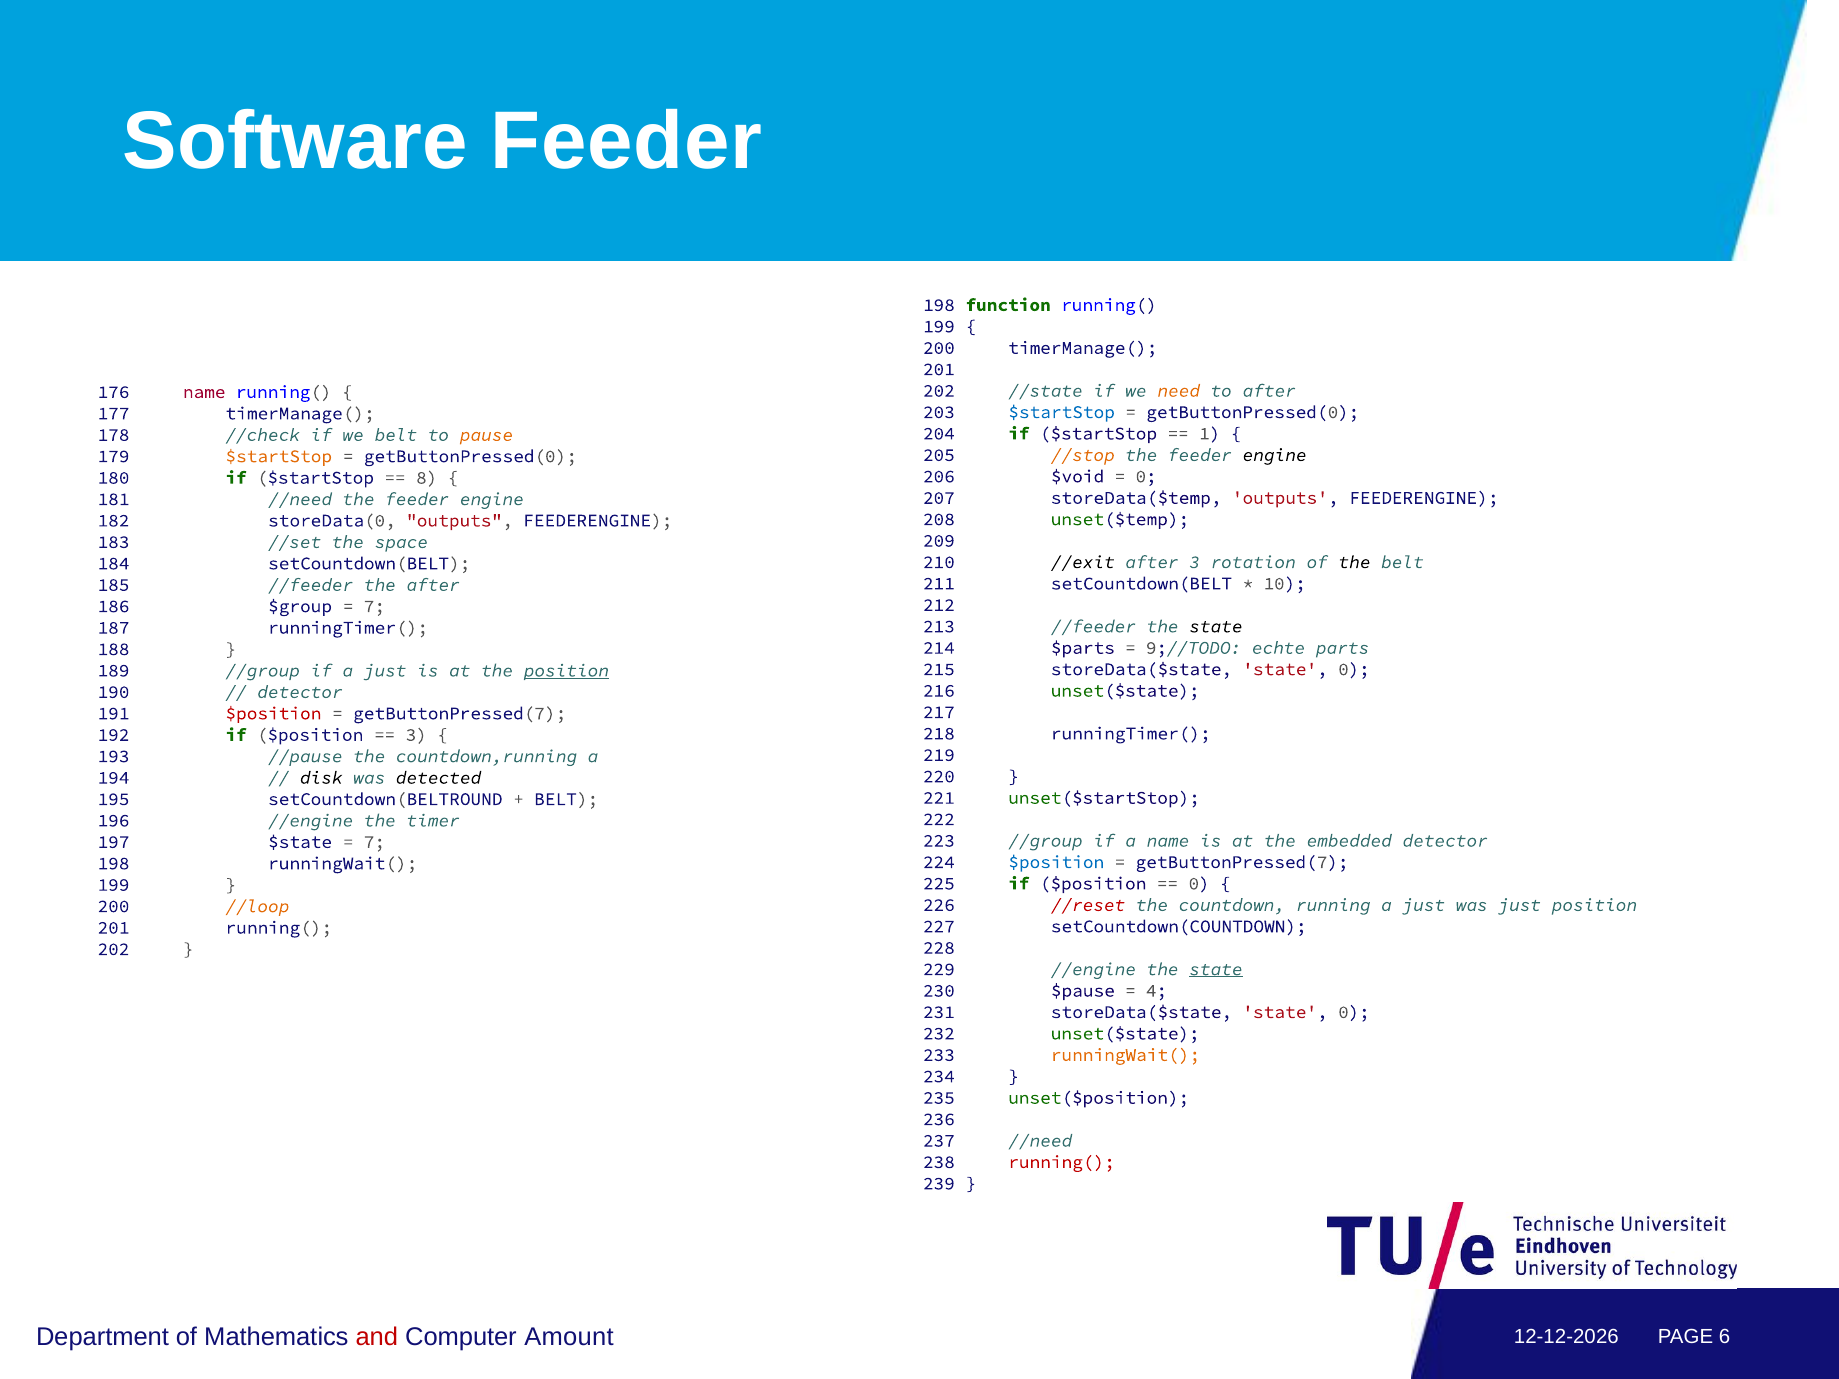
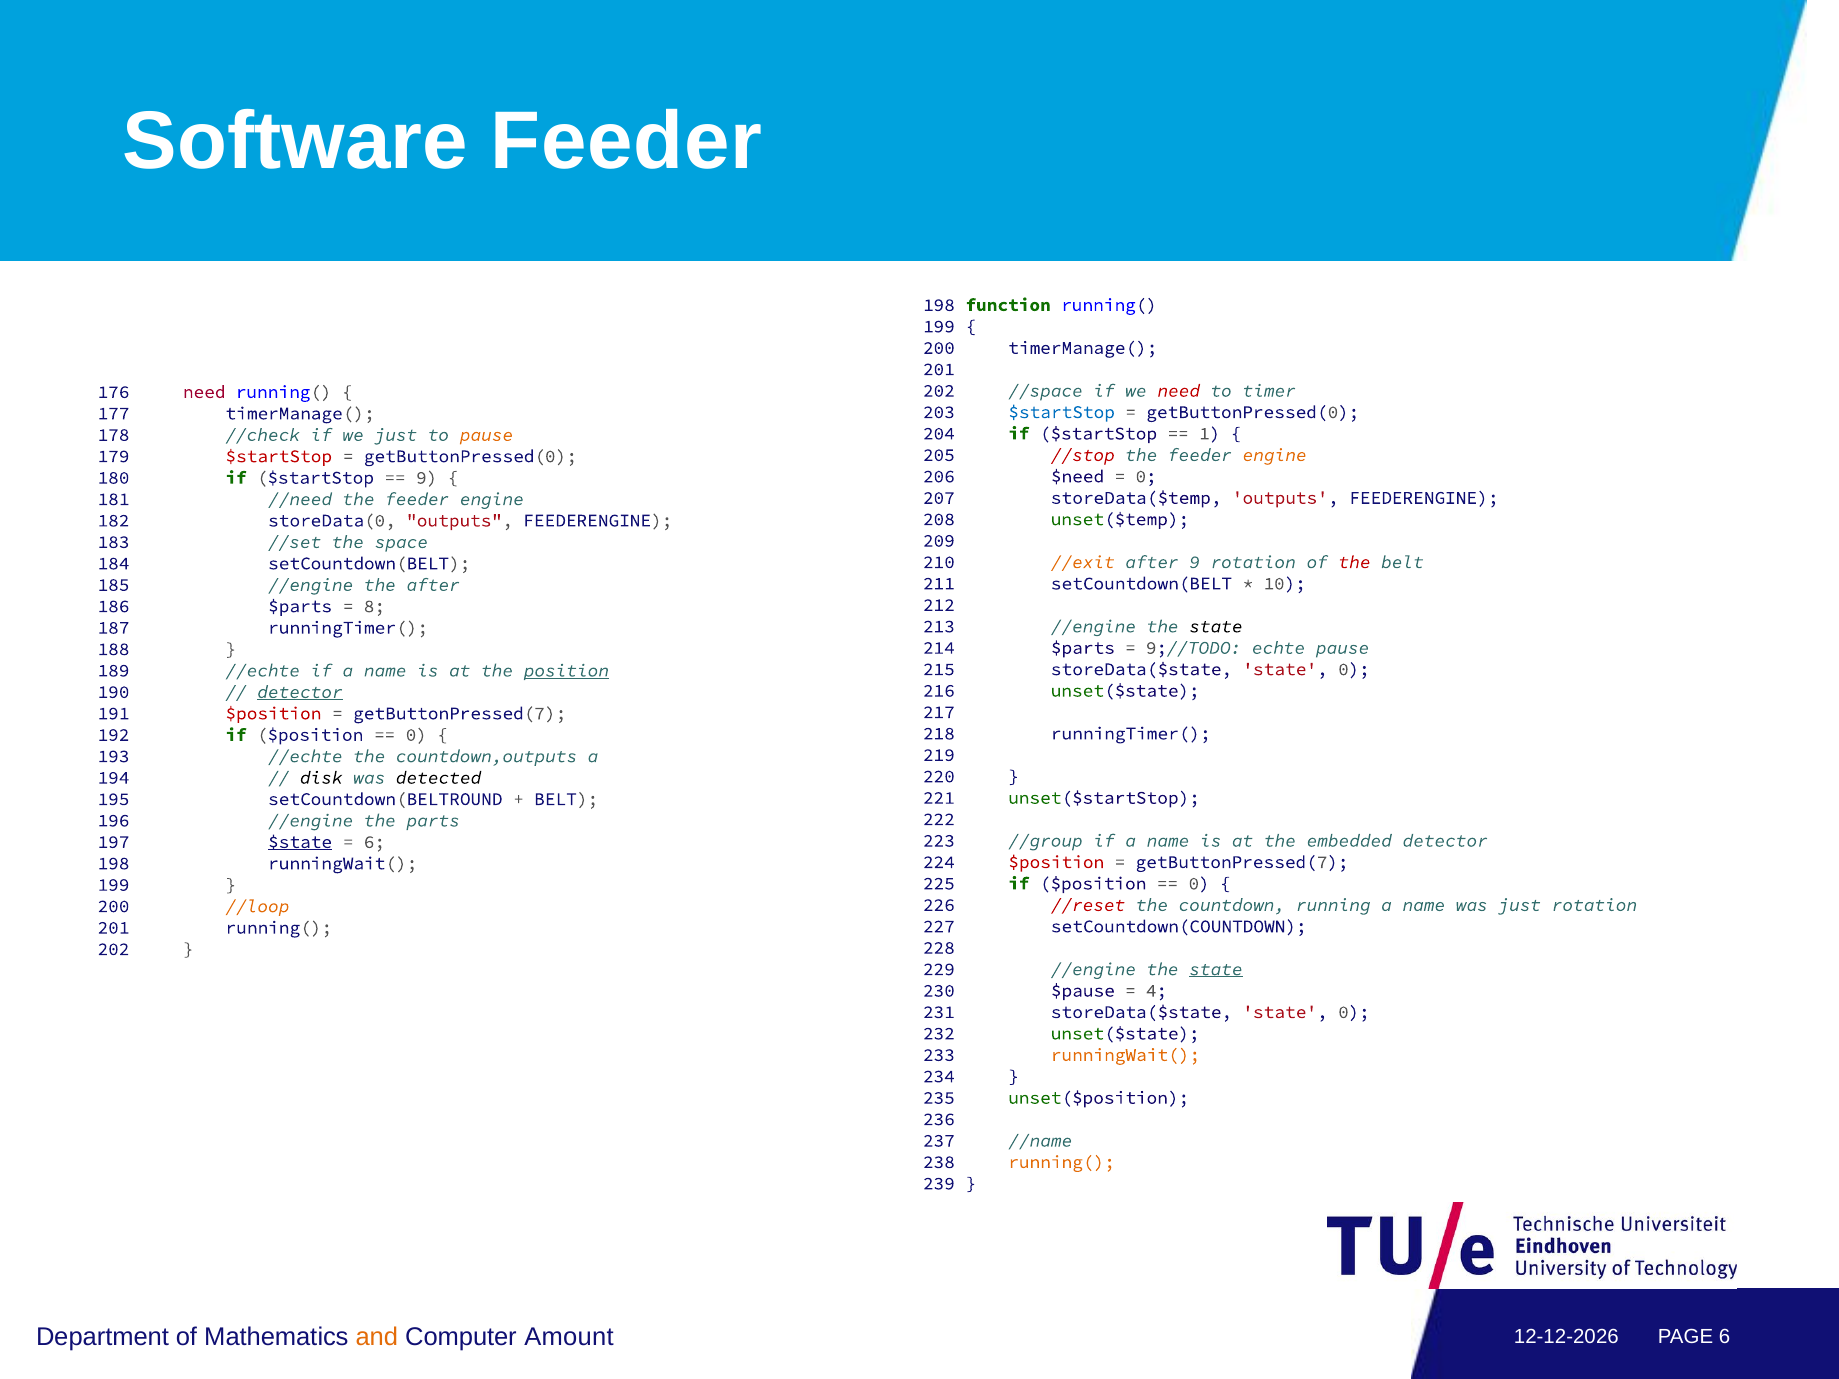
//state: //state -> //space (1046, 391)
need colour: orange -> red (1179, 391)
to after: after -> timer (1269, 391)
176 name: name -> need (204, 392)
we belt: belt -> just (396, 435)
//stop colour: orange -> red (1083, 455)
engine colour: black -> orange (1275, 455)
$startStop colour: orange -> red (279, 456)
$void: $void -> $need (1078, 477)
8: 8 -> 9 (427, 478)
//exit colour: black -> orange (1083, 562)
after 3: 3 -> 9 (1195, 562)
the colour: black -> red (1355, 562)
185 //feeder: //feeder -> //engine (311, 585)
186 $group: $group -> $parts (300, 606)
7: 7 -> 8 (374, 606)
213 //feeder: //feeder -> //engine (1093, 627)
echte parts: parts -> pause (1343, 648)
189 //group: //group -> //echte (263, 671)
just: just -> name (385, 671)
detector underline: none -> present (300, 692)
3: 3 -> 0 (416, 735)
193 //pause: //pause -> //echte (305, 756)
countdown,running: countdown,running -> countdown,outputs (487, 756)
timer: timer -> parts (433, 821)
$state underline: none -> present (300, 842)
7: 7 -> 6 (374, 842)
$position colour: blue -> red (1056, 862)
just: just -> name (1424, 905)
just position: position -> rotation (1595, 905)
237 //need: //need -> //name (1040, 1141)
running( colour: red -> orange (1062, 1162)
and colour: red -> orange (377, 1338)
